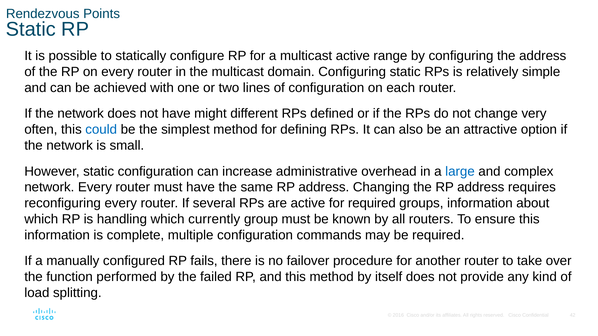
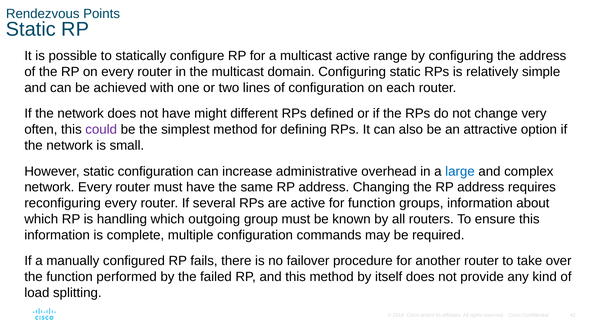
could colour: blue -> purple (101, 130)
for required: required -> function (372, 203)
currently: currently -> outgoing (214, 219)
